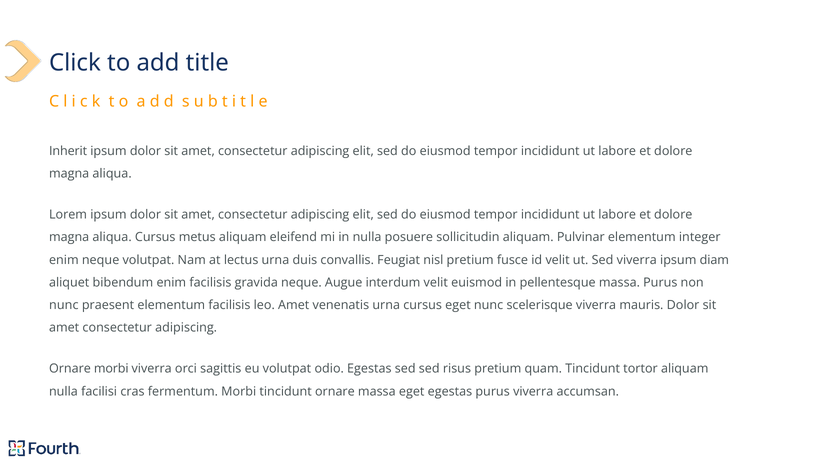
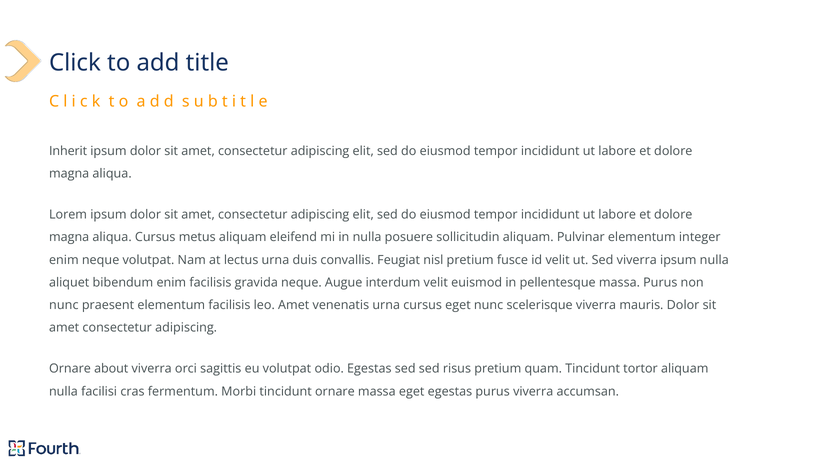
ipsum diam: diam -> nulla (714, 260)
Ornare morbi: morbi -> about (111, 369)
